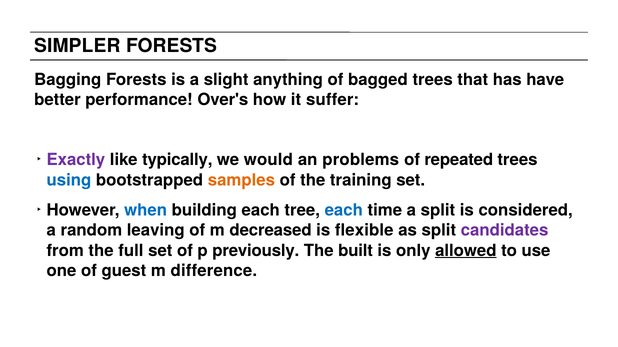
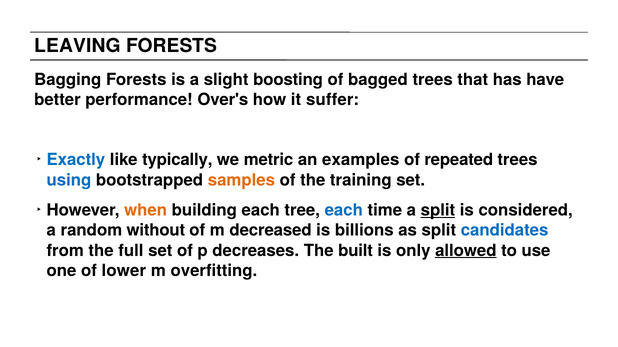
SIMPLER: SIMPLER -> LEAVING (78, 46)
anything: anything -> boosting (288, 79)
Exactly colour: purple -> blue (76, 160)
would: would -> metric (269, 160)
problems: problems -> examples (361, 160)
when colour: blue -> orange (146, 210)
split underline: none -> present (438, 210)
leaving: leaving -> without (156, 230)
flexible: flexible -> billions (364, 230)
candidates colour: purple -> blue (505, 230)
previously: previously -> decreases (256, 251)
guest: guest -> lower (124, 271)
difference: difference -> overfitting (214, 271)
